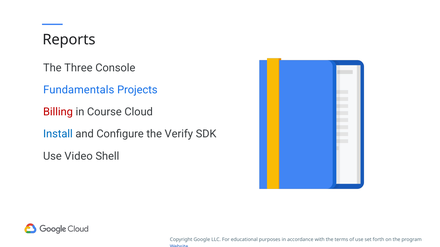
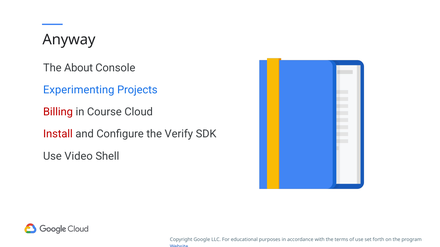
Reports: Reports -> Anyway (69, 40)
Three: Three -> About (79, 68)
Fundamentals: Fundamentals -> Experimenting (79, 90)
Install colour: blue -> red (58, 134)
